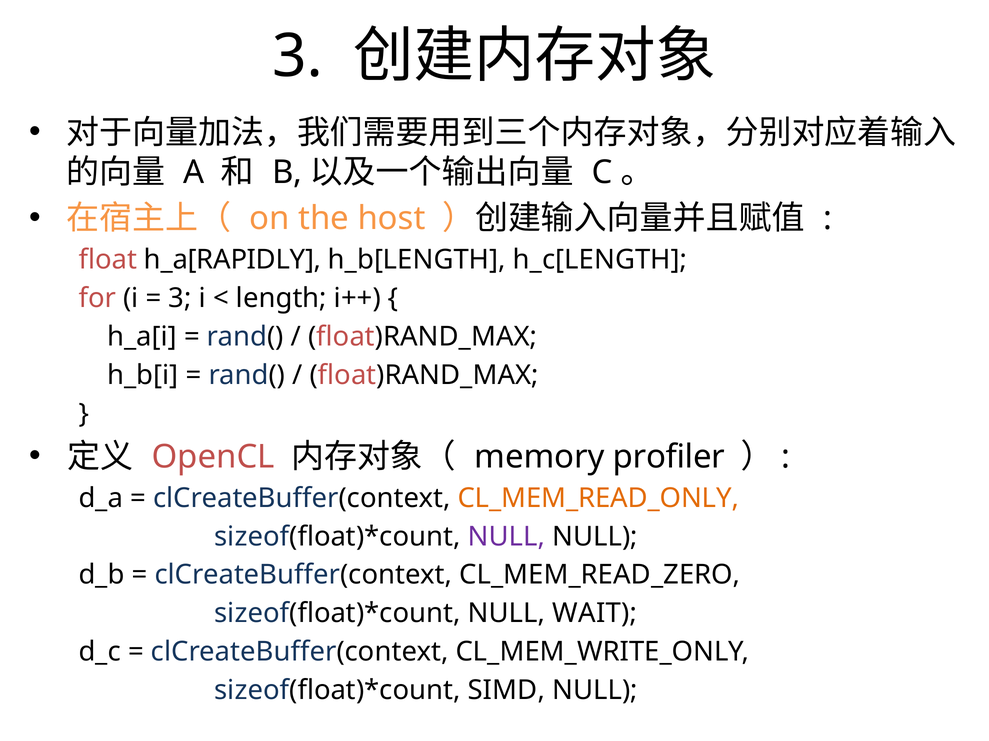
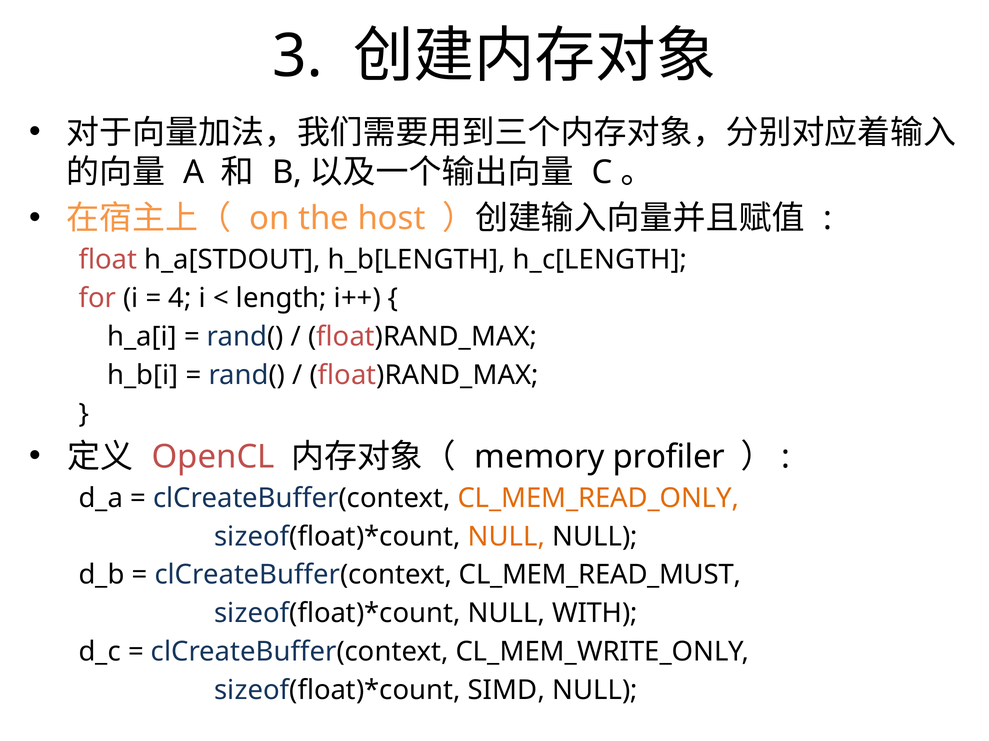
h_a[RAPIDLY: h_a[RAPIDLY -> h_a[STDOUT (232, 260)
3: 3 -> 4 (180, 299)
NULL colour: purple -> orange (506, 537)
CL_MEM_READ_ZERO: CL_MEM_READ_ZERO -> CL_MEM_READ_MUST (600, 575)
WAIT: WAIT -> WITH (595, 614)
